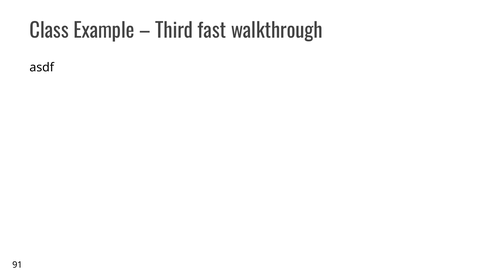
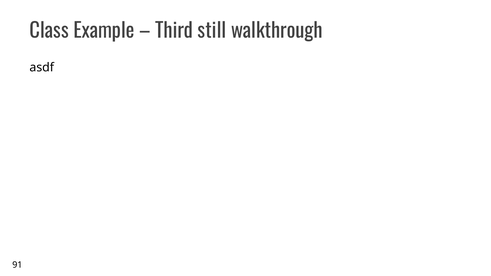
fast: fast -> still (212, 31)
